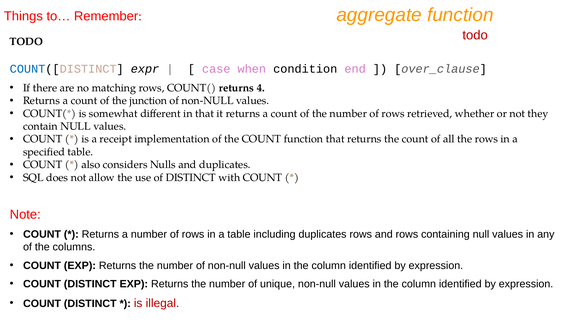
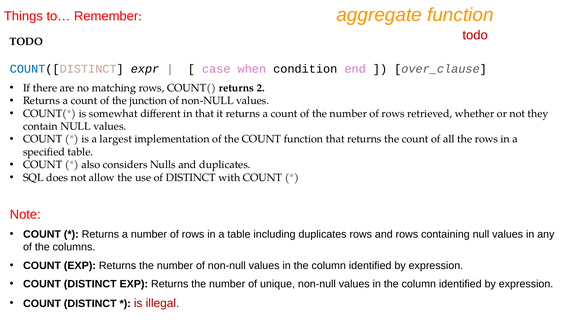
4: 4 -> 2 (261, 88)
receipt: receipt -> largest (116, 139)
